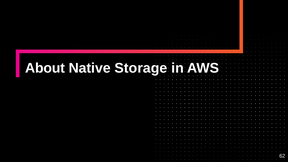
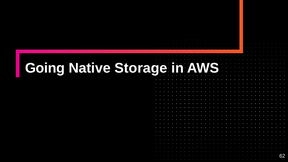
About: About -> Going (45, 68)
